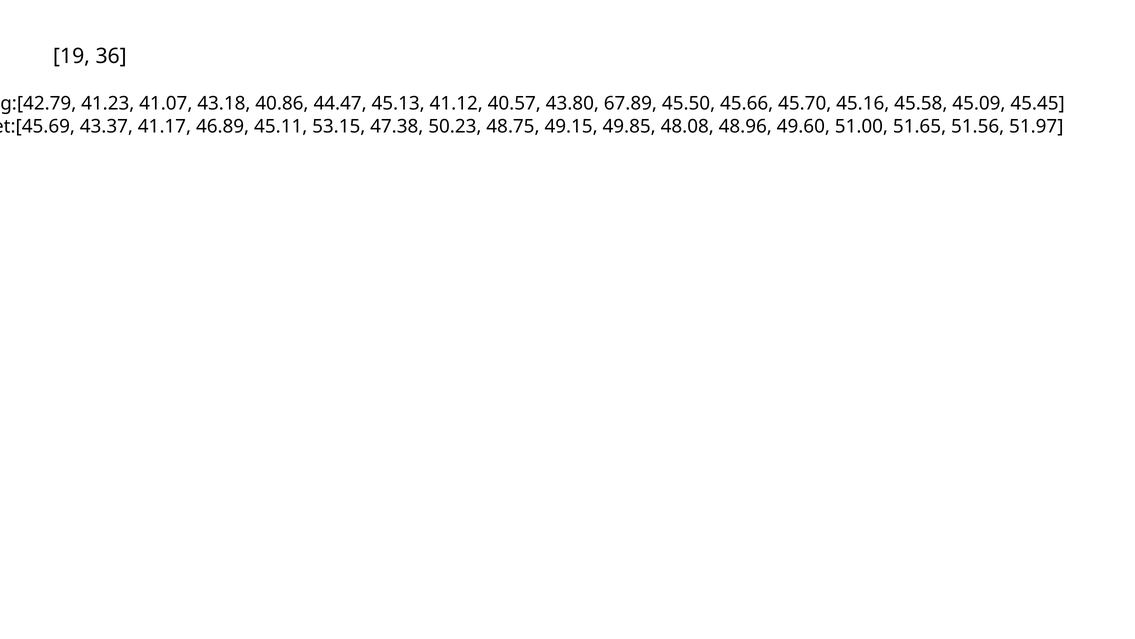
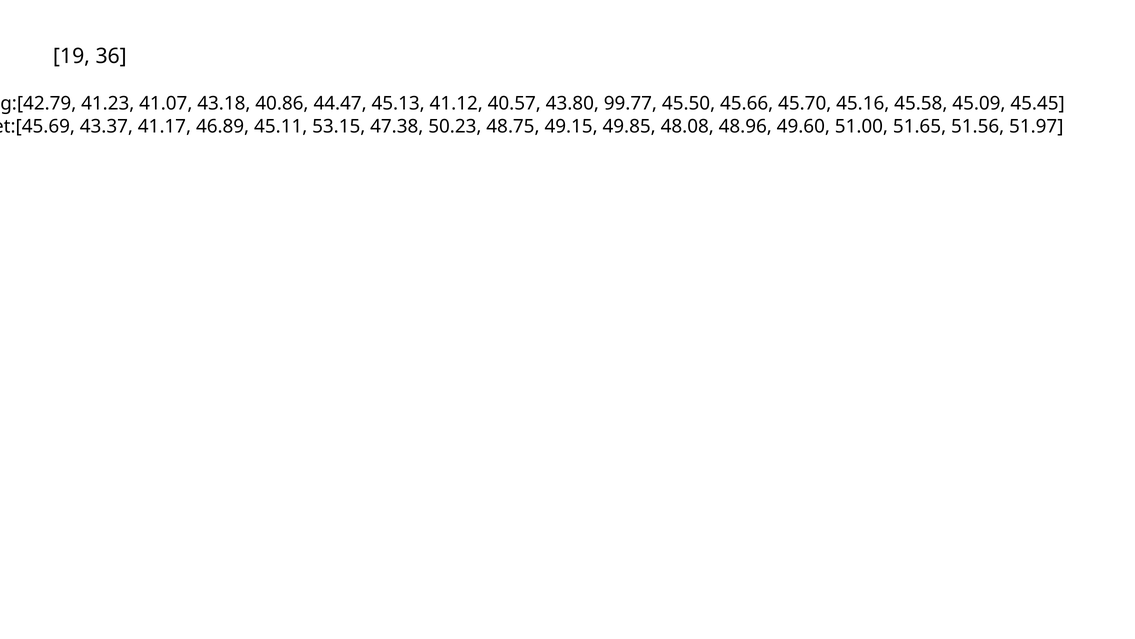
67.89: 67.89 -> 99.77 (630, 104)
